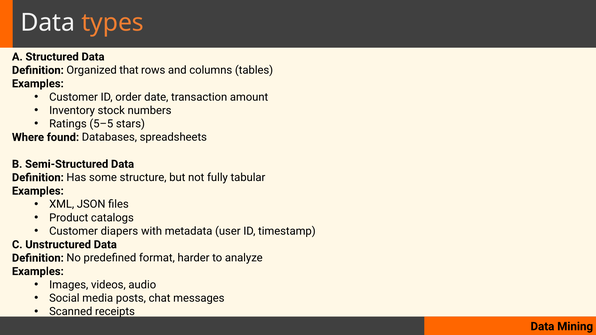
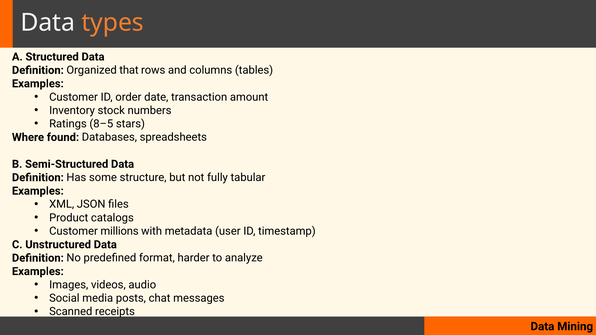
5–5: 5–5 -> 8–5 (101, 124)
diapers: diapers -> millions (120, 231)
